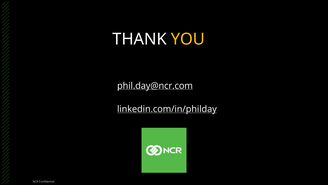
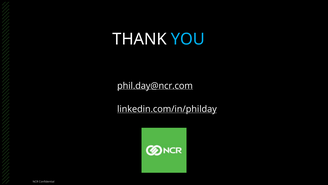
YOU colour: yellow -> light blue (188, 39)
